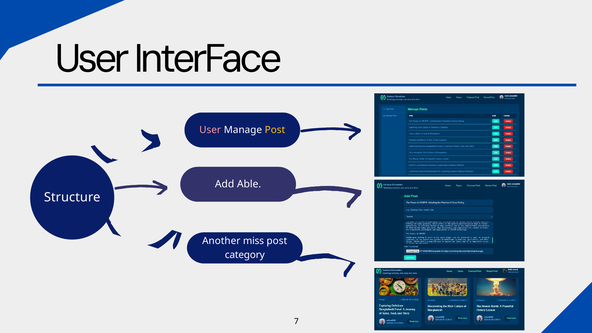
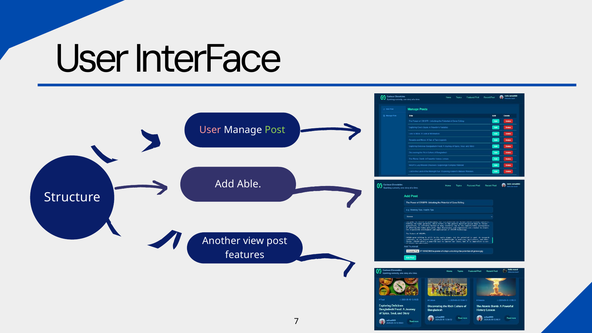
Post colour: yellow -> light green (275, 130)
miss: miss -> view (253, 241)
category: category -> features (245, 255)
